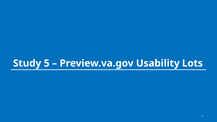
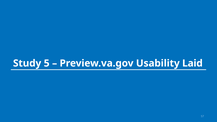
Lots: Lots -> Laid (192, 63)
